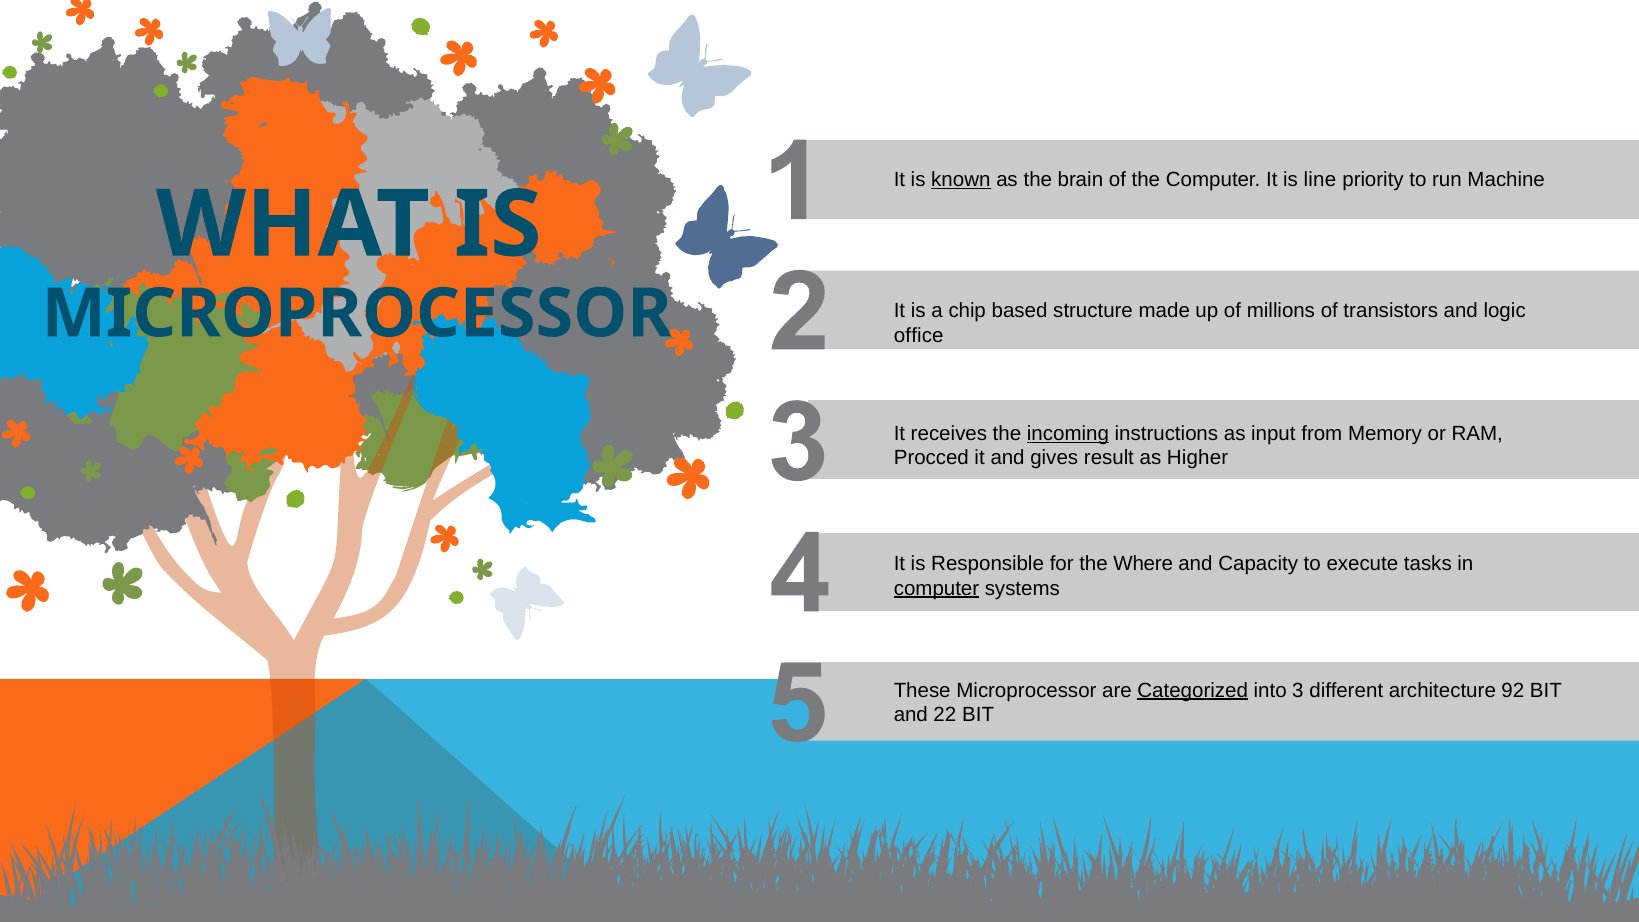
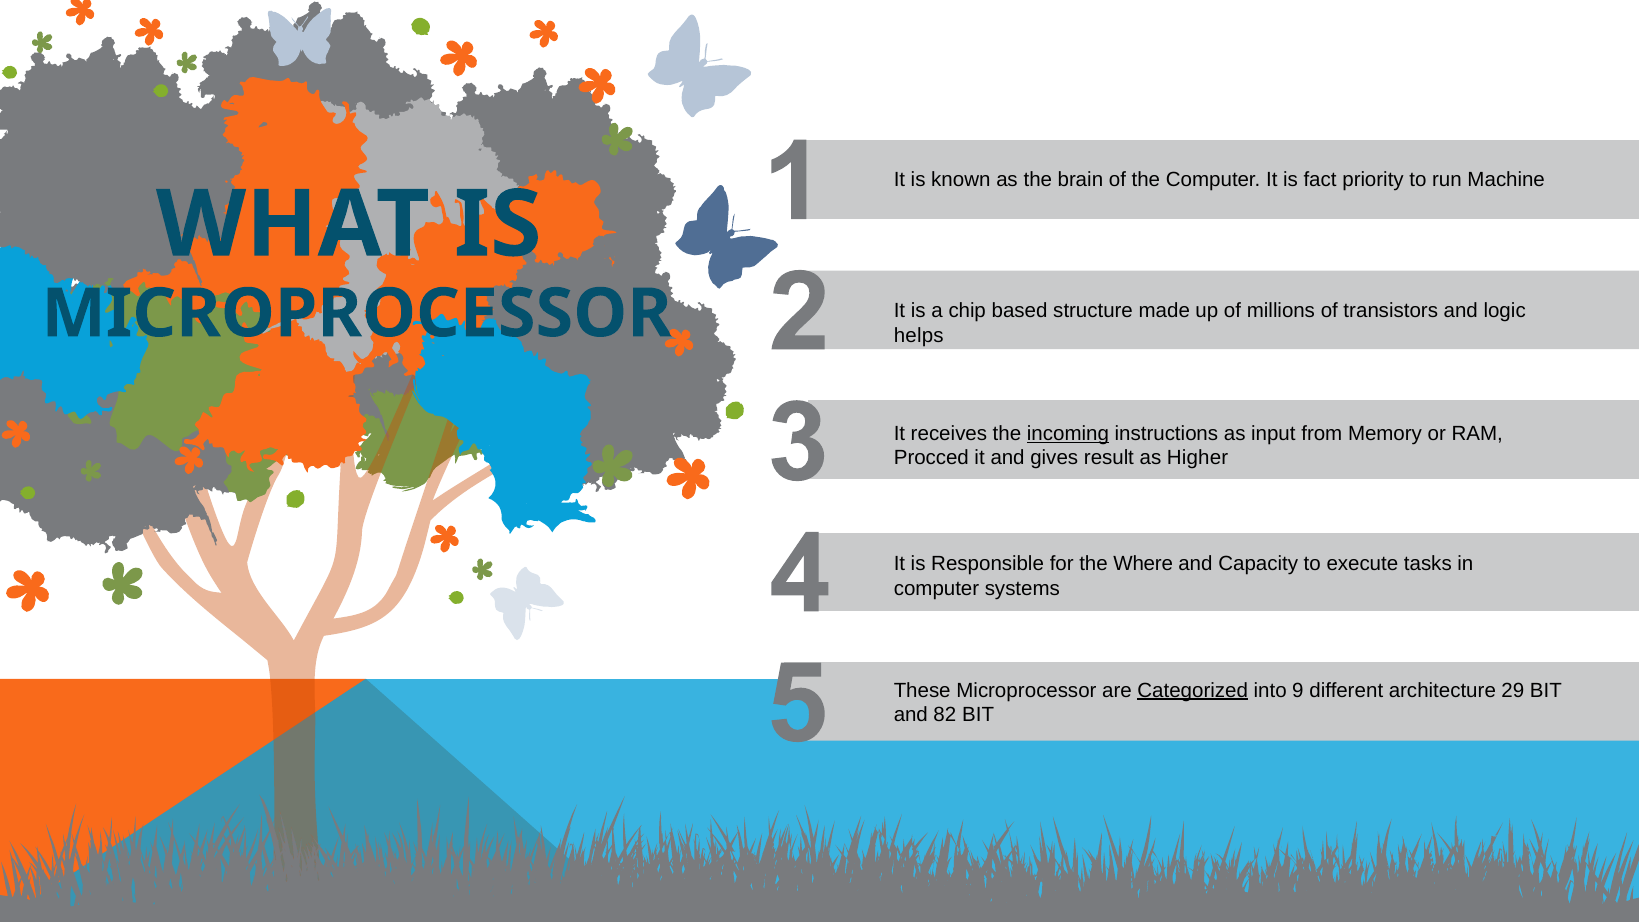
known underline: present -> none (961, 180)
line: line -> fact (1320, 180)
office: office -> helps (919, 335)
computer underline: present -> none (936, 588)
3: 3 -> 9 (1298, 690)
92: 92 -> 29 (1513, 690)
22: 22 -> 82 (945, 715)
